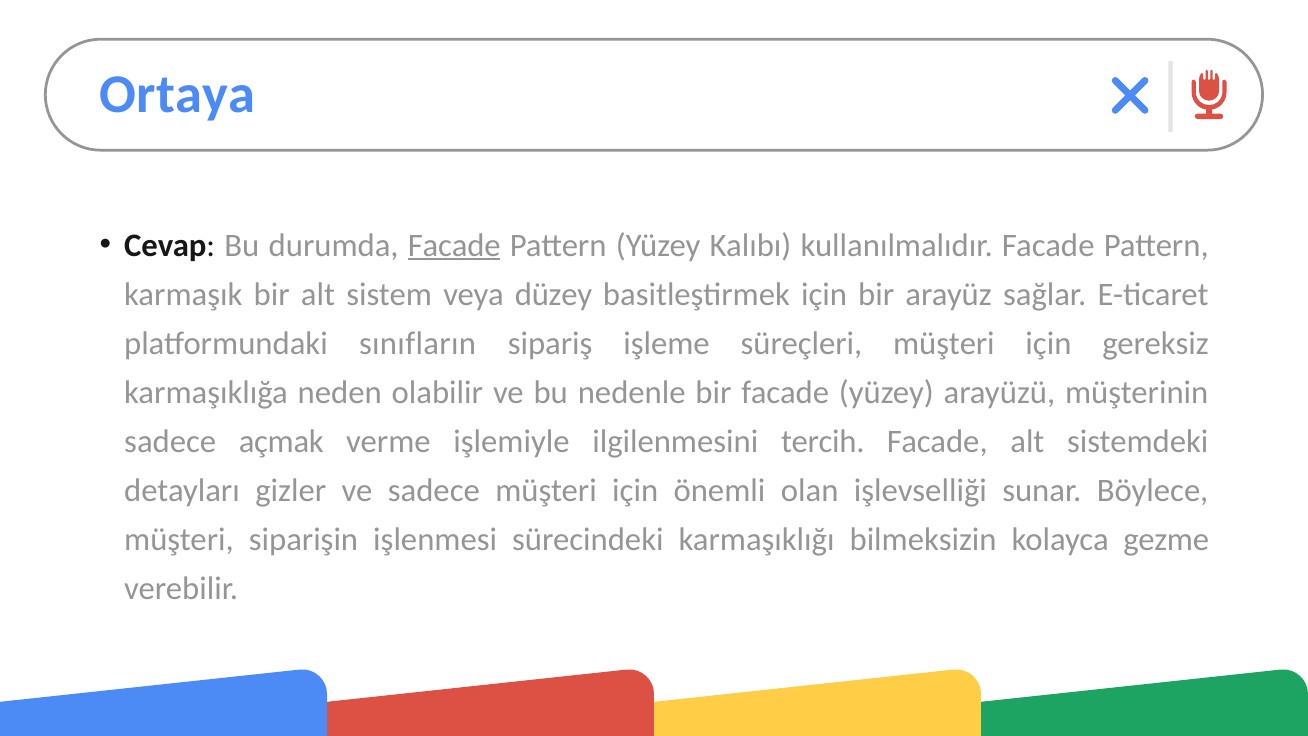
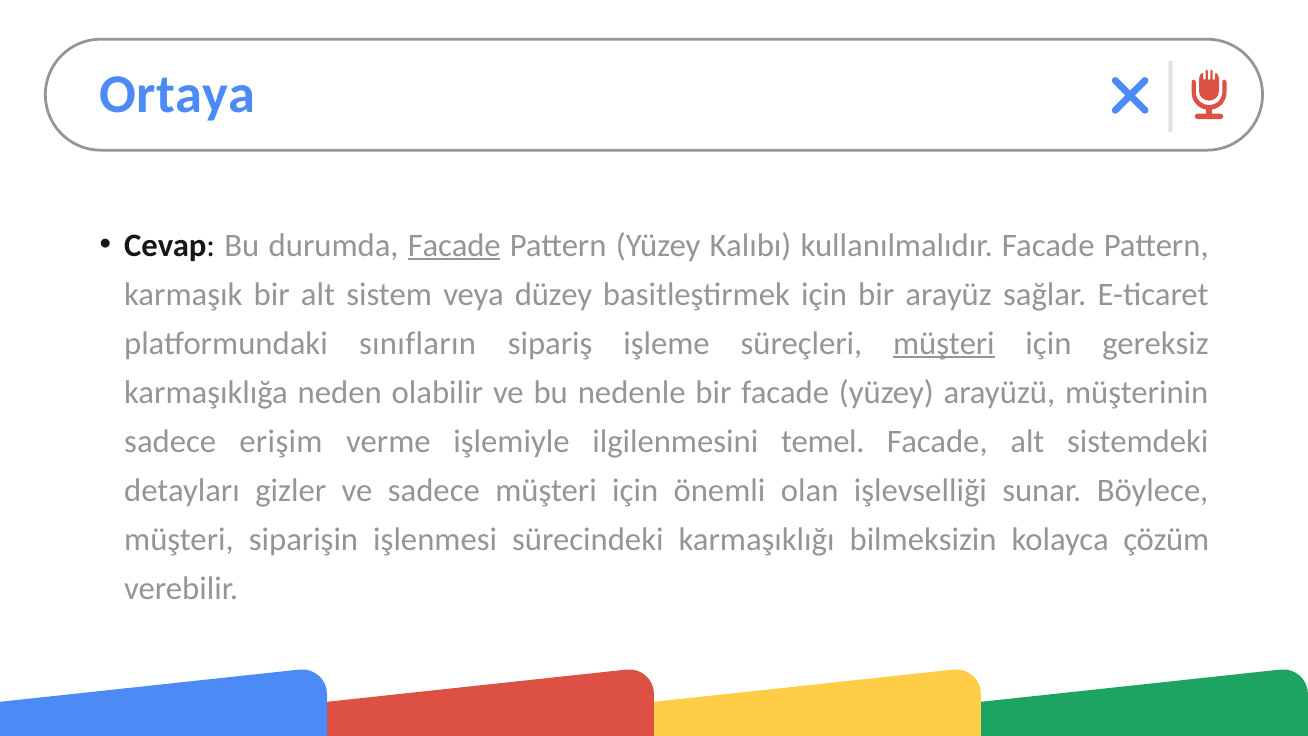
müşteri underline: none -> present (944, 343)
açmak: açmak -> erişim (281, 441)
tercih: tercih -> temel (823, 441)
gezme: gezme -> çözüm (1166, 539)
